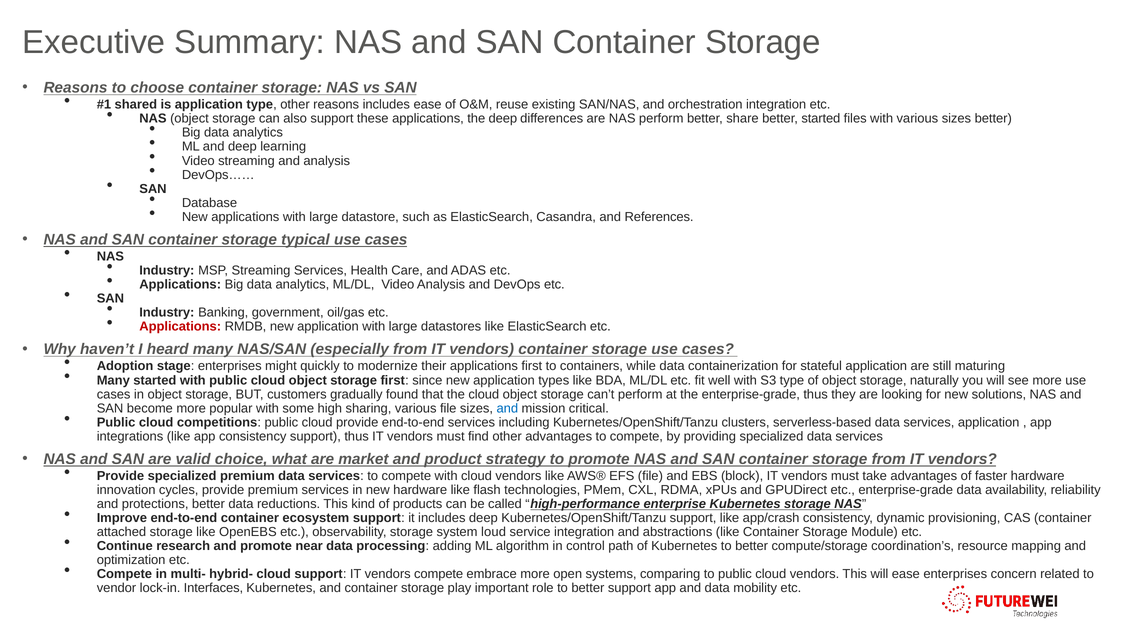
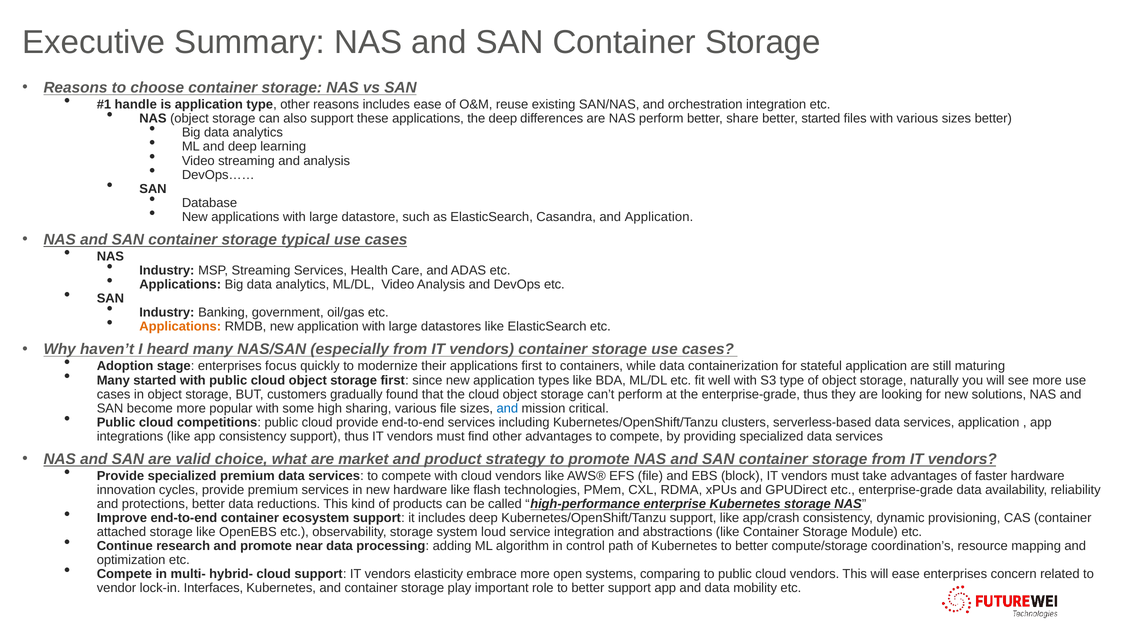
shared: shared -> handle (136, 105)
and References: References -> Application (659, 217)
Applications colour: red -> orange (180, 327)
might: might -> focus (281, 366)
vendors compete: compete -> elasticity (439, 575)
